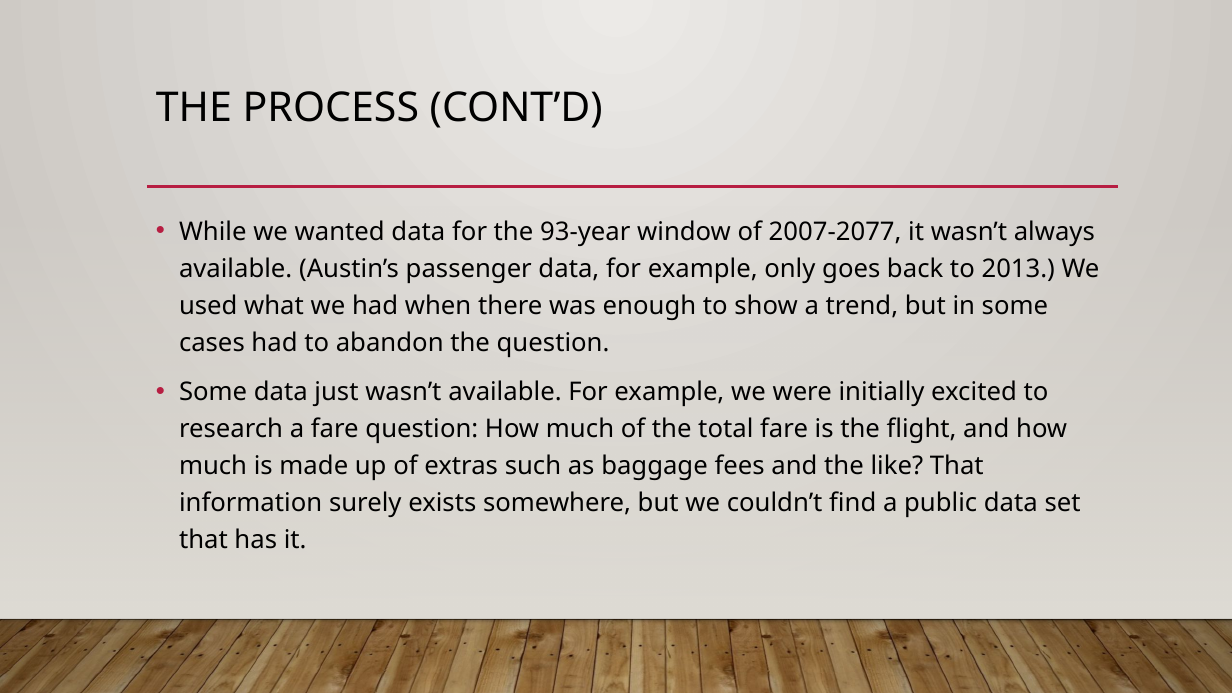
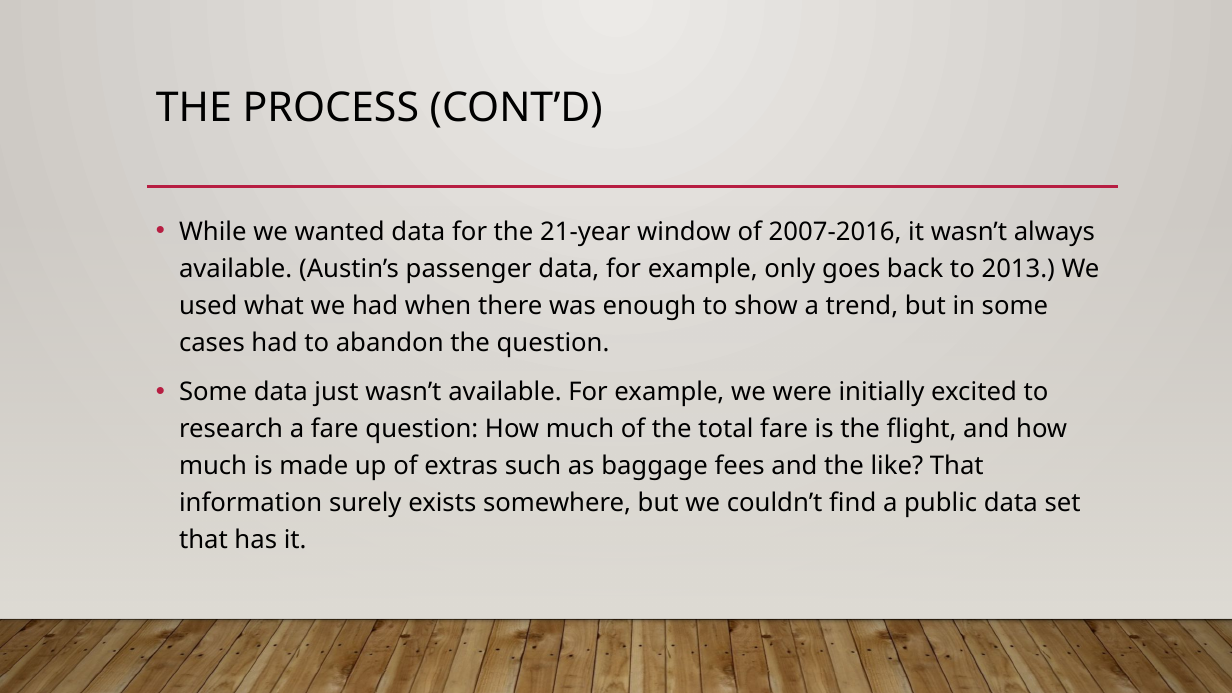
93-year: 93-year -> 21-year (585, 232)
2007-2077: 2007-2077 -> 2007-2016 (835, 232)
